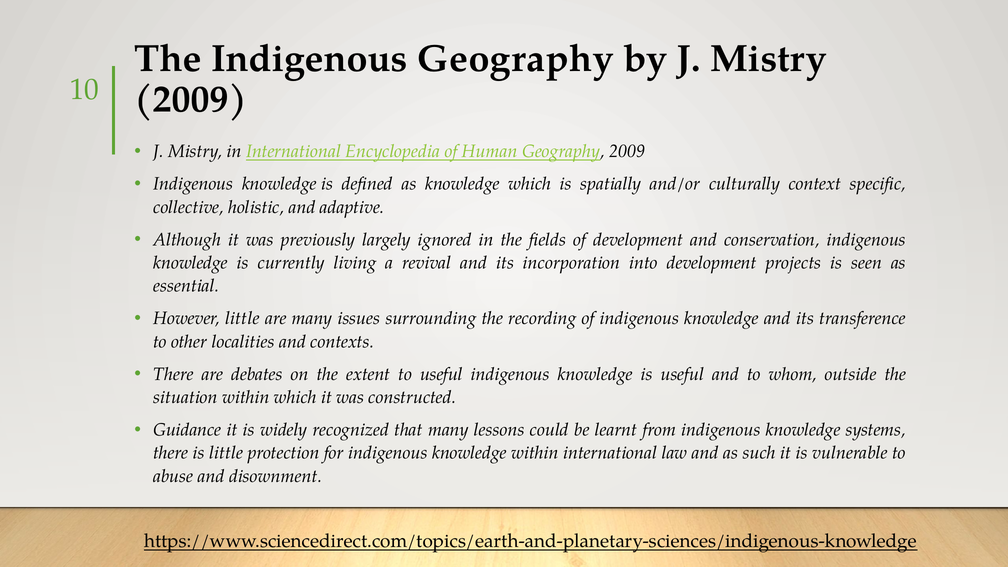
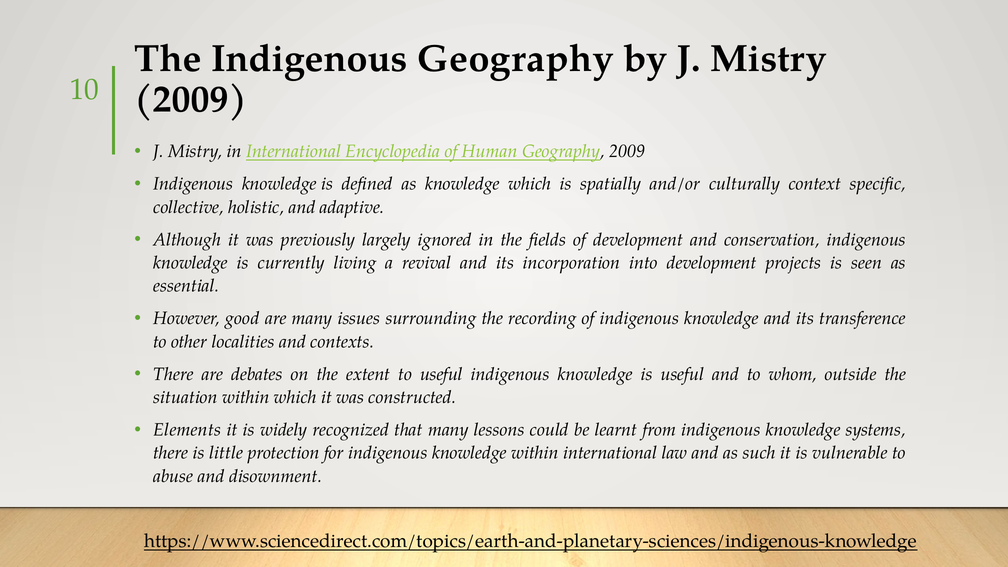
However little: little -> good (242, 319)
Guidance: Guidance -> Elements (187, 430)
